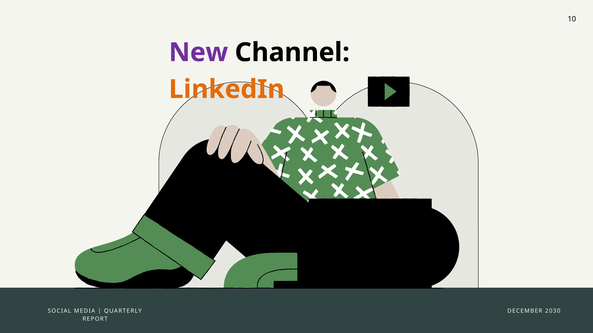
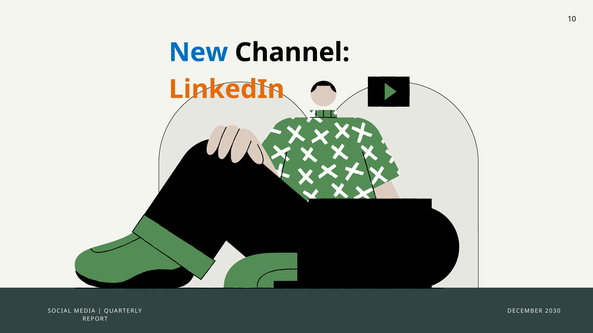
New colour: purple -> blue (198, 53)
